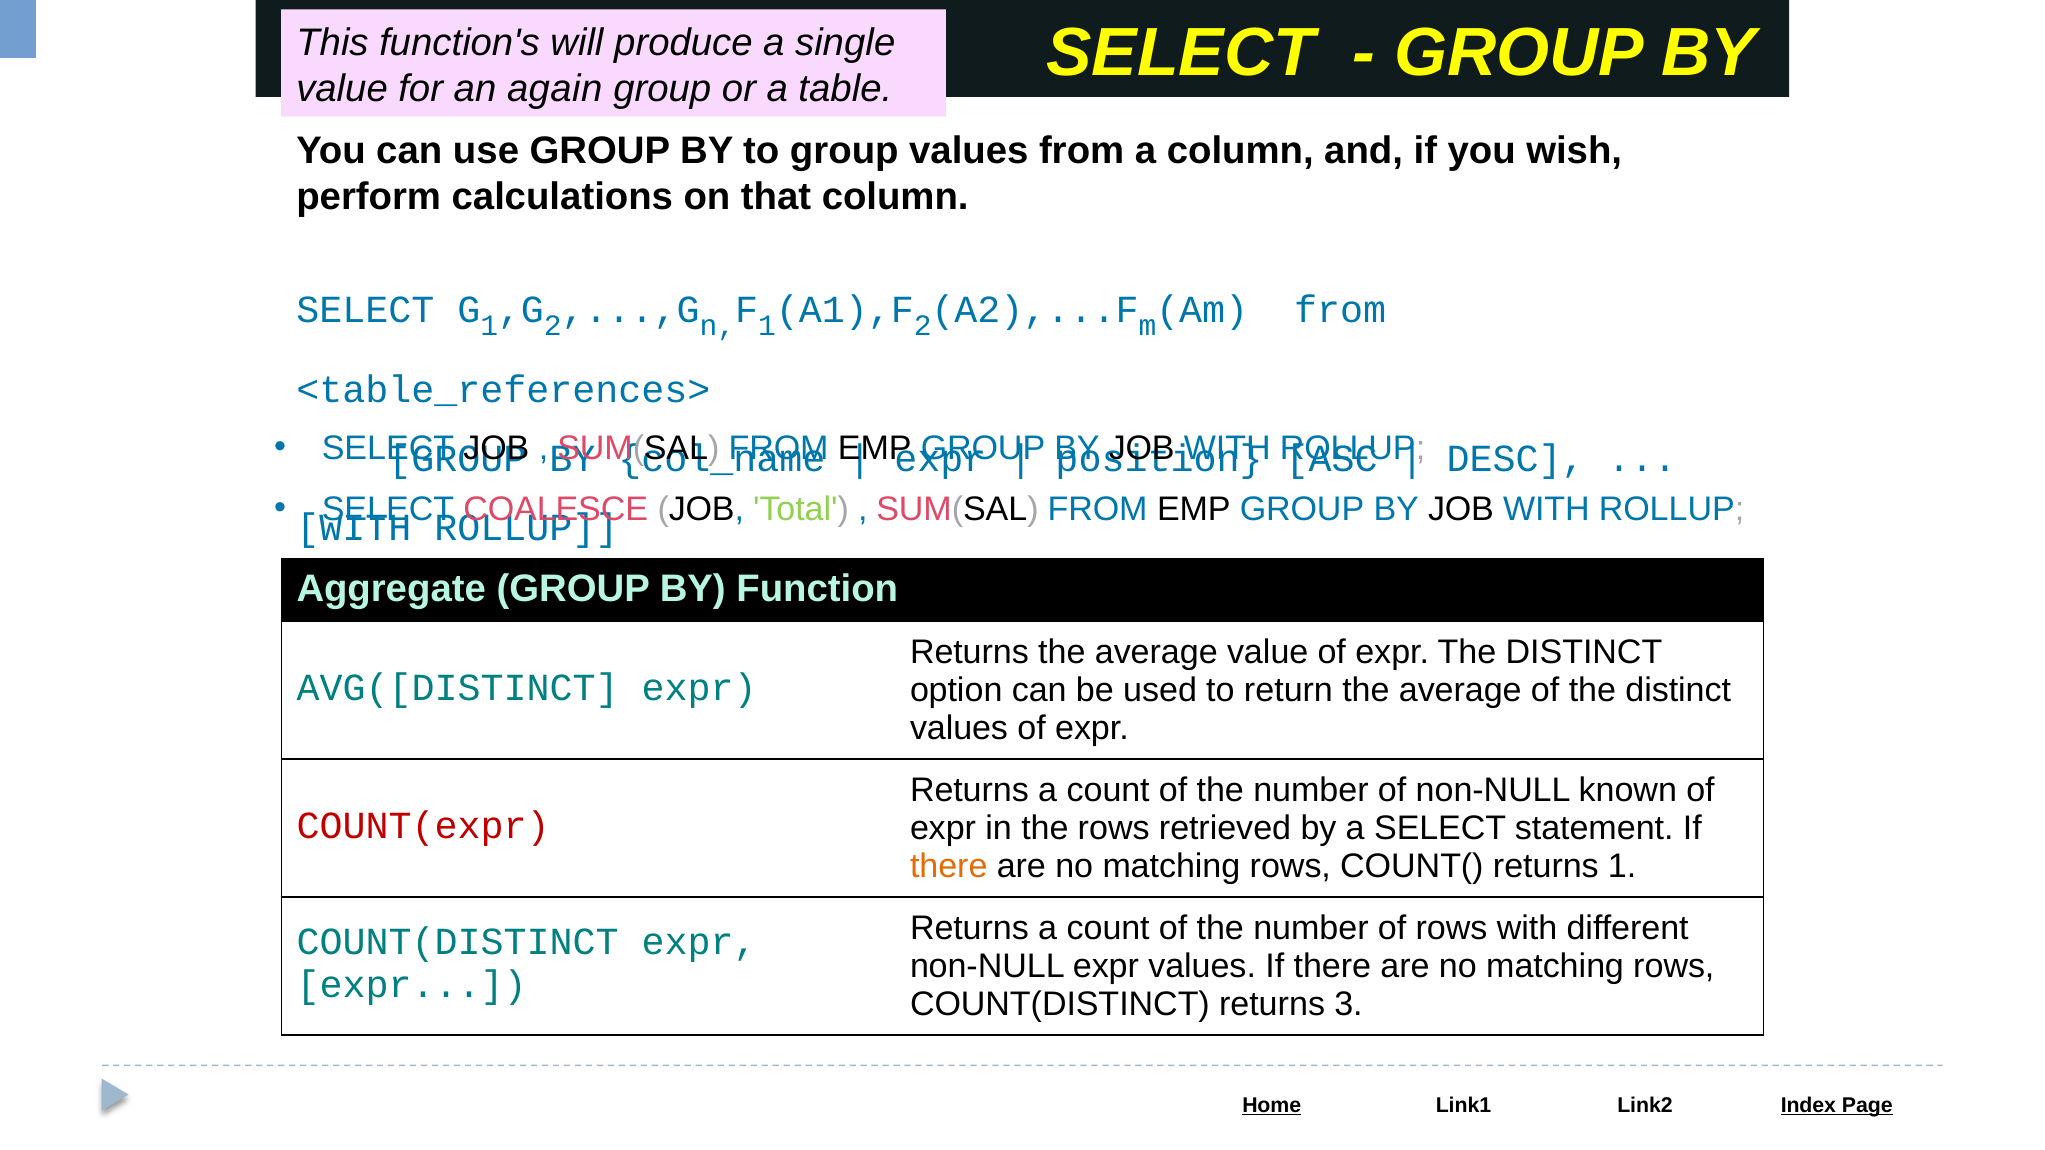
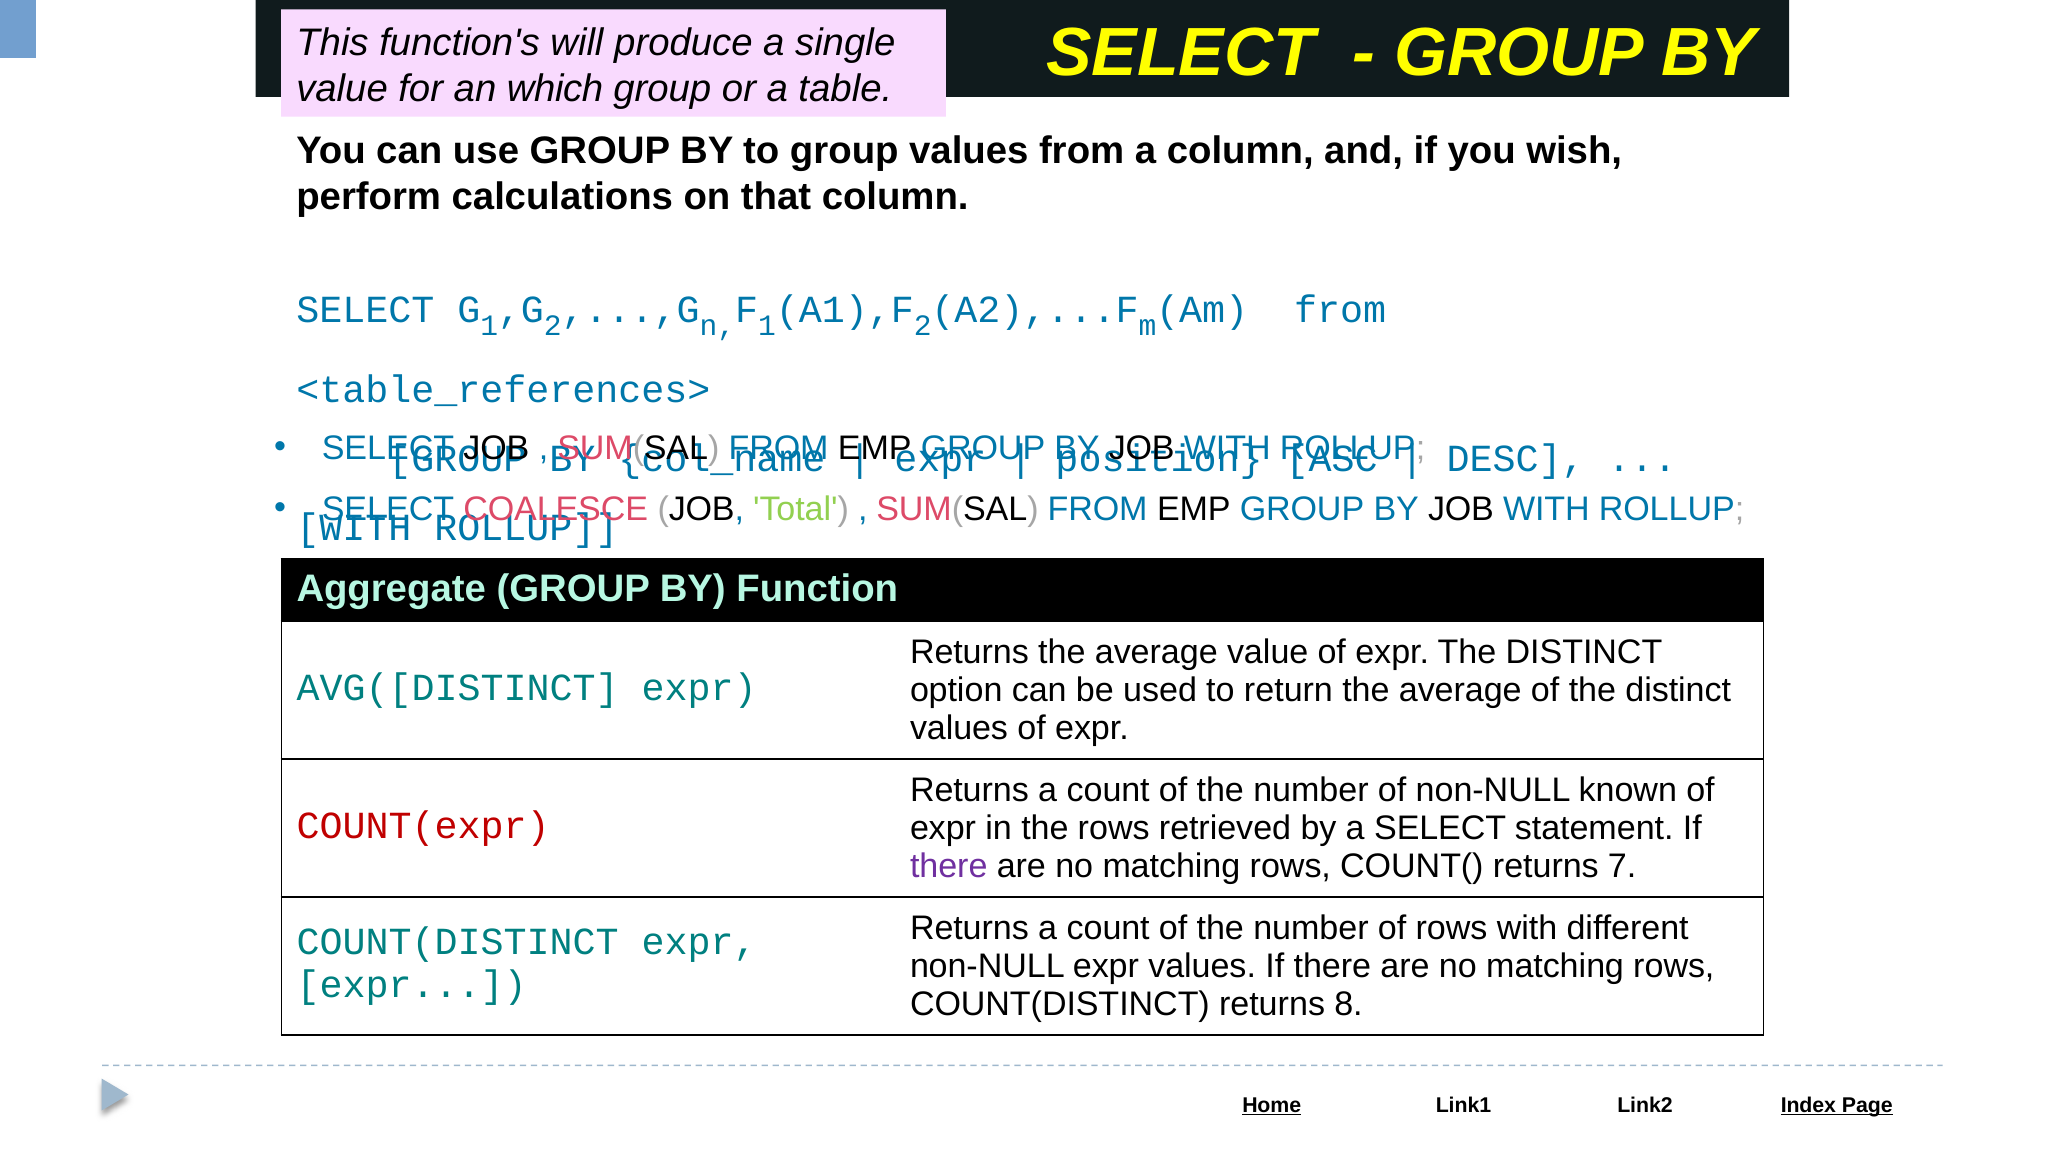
again: again -> which (555, 89)
there colour: orange -> purple (949, 867)
returns 1: 1 -> 7 (1622, 867)
3: 3 -> 8 (1348, 1005)
